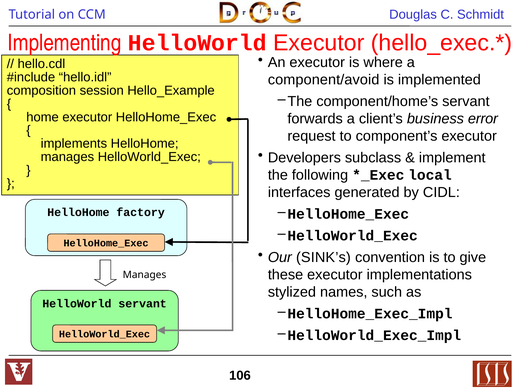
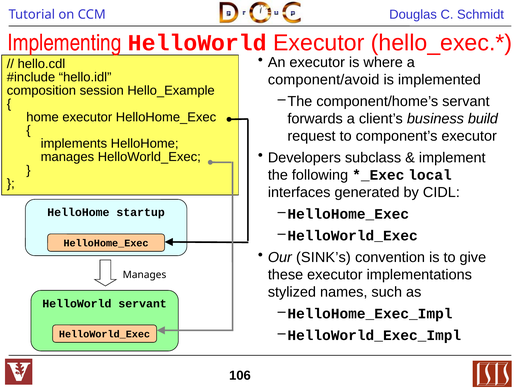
error: error -> build (483, 119)
factory: factory -> startup (141, 212)
